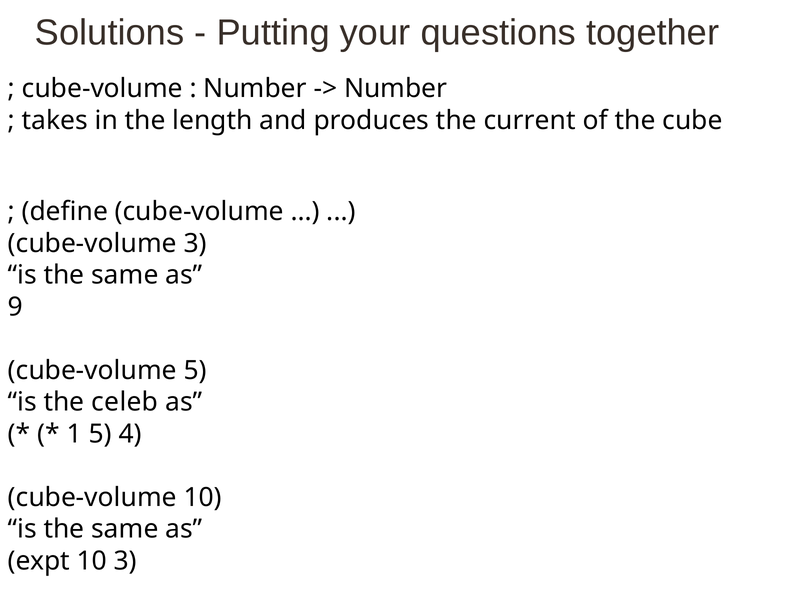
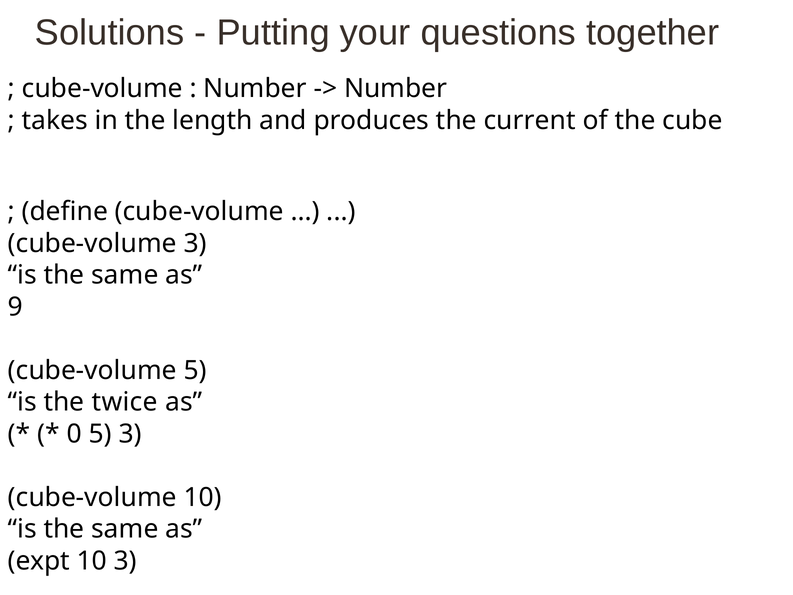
celeb: celeb -> twice (125, 402)
1: 1 -> 0 (74, 434)
5 4: 4 -> 3 (130, 434)
